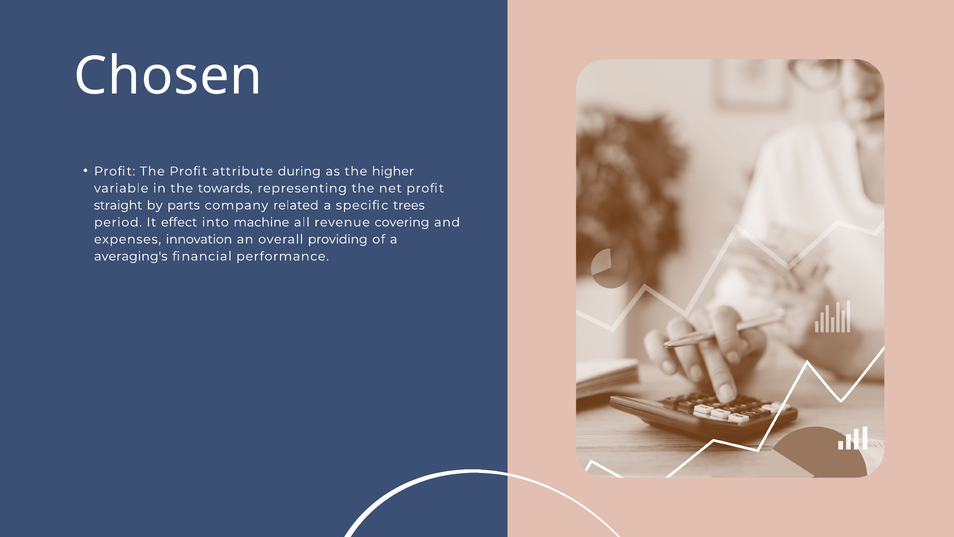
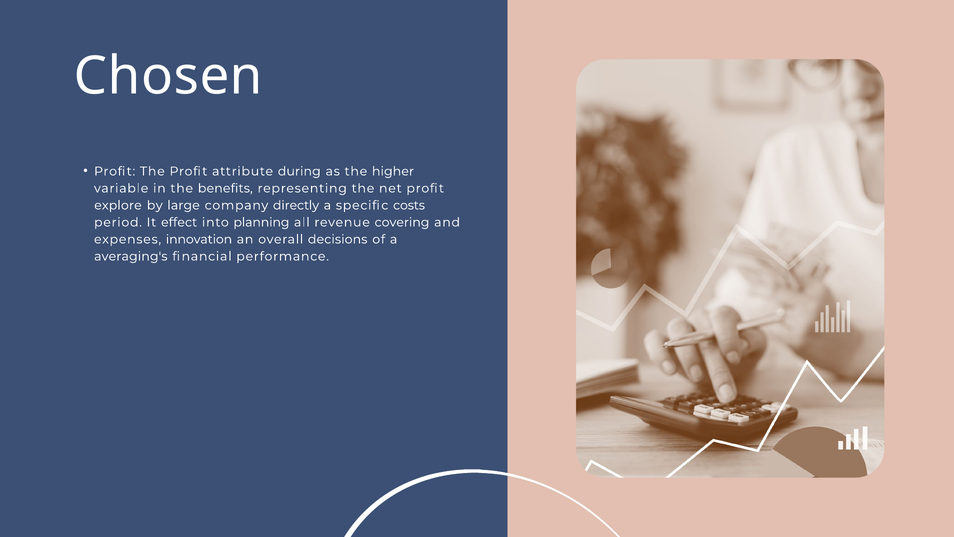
towards: towards -> benefits (225, 188)
straight: straight -> explore (118, 205)
parts: parts -> large (184, 205)
related: related -> directly (296, 205)
trees: trees -> costs (409, 205)
machine: machine -> planning (261, 222)
providing: providing -> decisions (338, 239)
